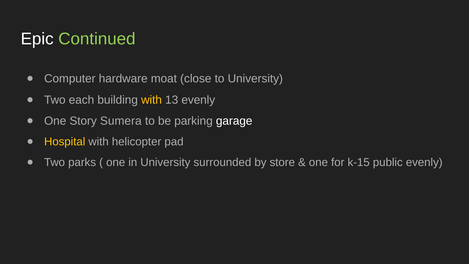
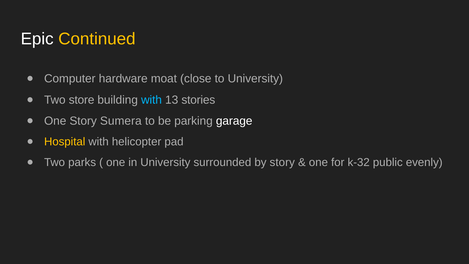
Continued colour: light green -> yellow (97, 39)
each: each -> store (82, 100)
with colour: yellow -> light blue (152, 100)
13 evenly: evenly -> stories (198, 100)
by store: store -> story (282, 162)
k-15: k-15 -> k-32 (359, 162)
